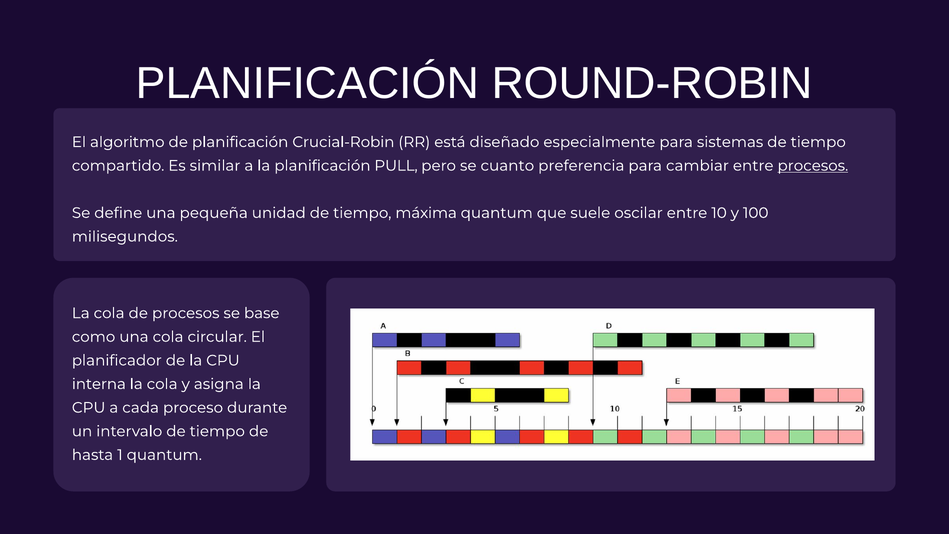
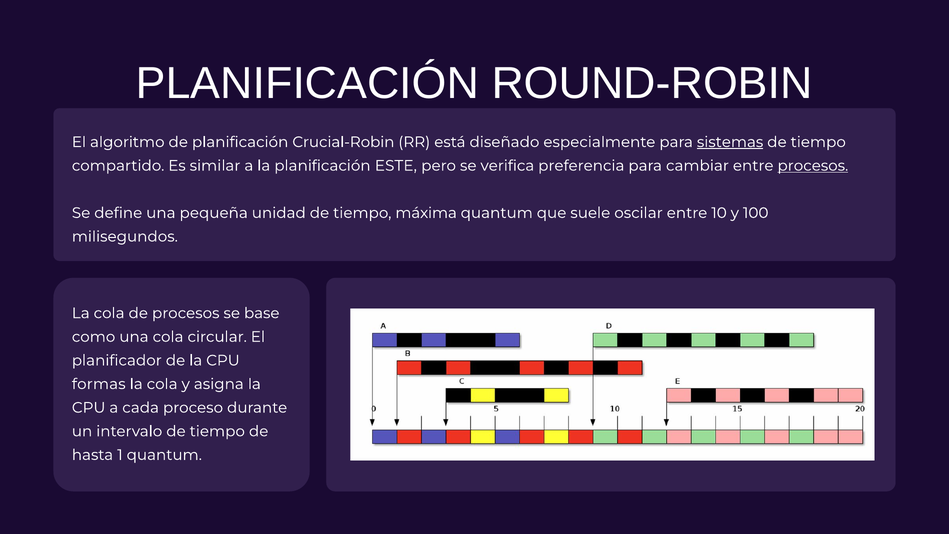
sistemas underline: none -> present (730, 142)
PULL: PULL -> ESTE (396, 166)
cuanto: cuanto -> verifica (507, 166)
interna: interna -> formas (99, 384)
